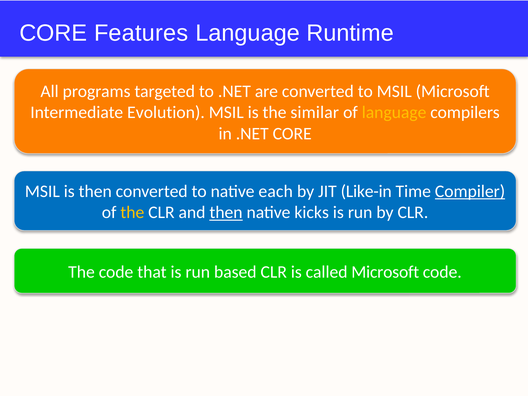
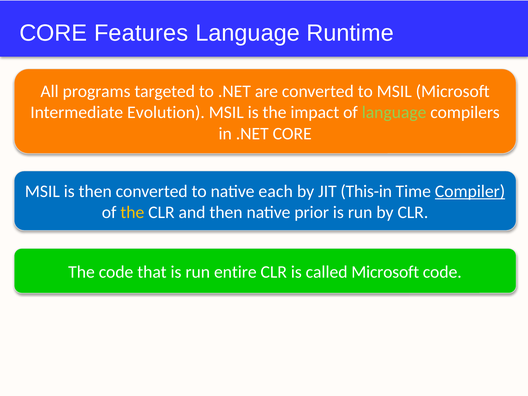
similar: similar -> impact (315, 112)
language colour: yellow -> light green (394, 112)
Like-in: Like-in -> This-in (366, 191)
then underline: present -> none (226, 212)
kicks: kicks -> prior (312, 212)
based: based -> entire (235, 272)
